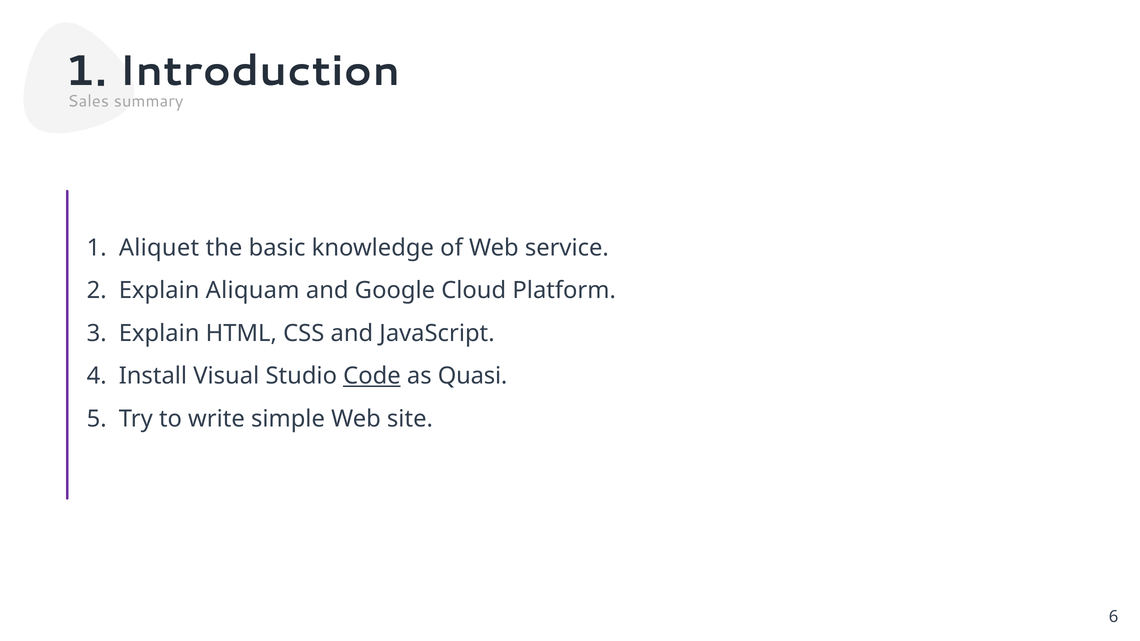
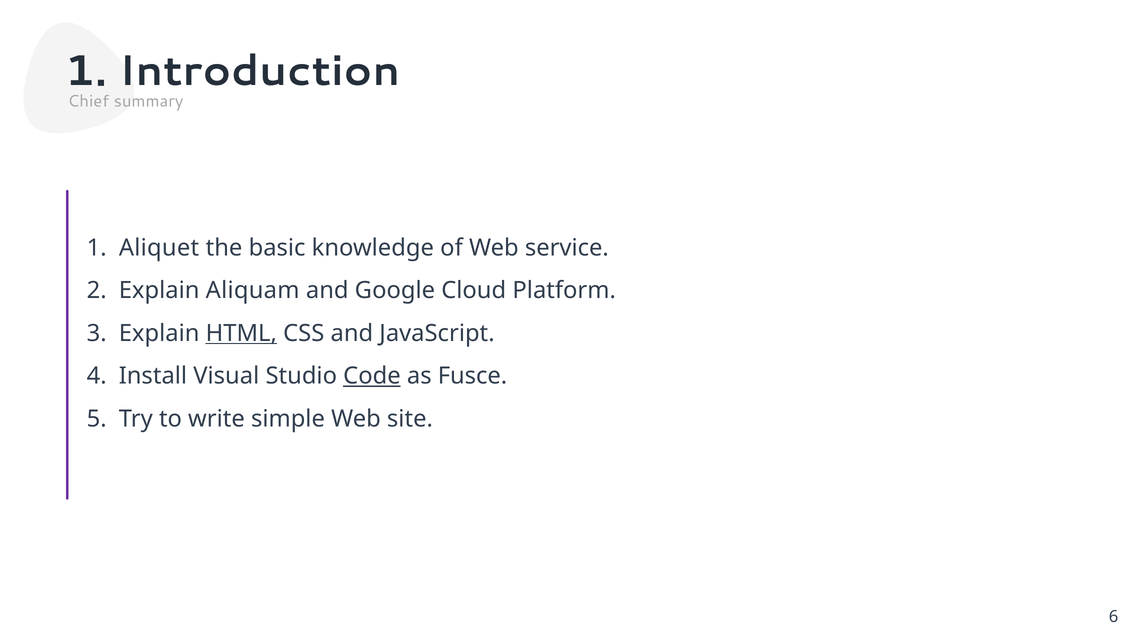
Sales: Sales -> Chief (88, 101)
HTML underline: none -> present (241, 333)
Quasi: Quasi -> Fusce (472, 376)
